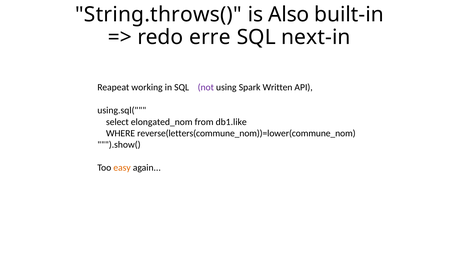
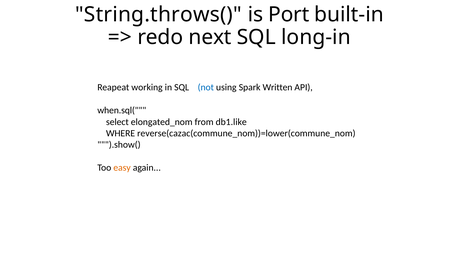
Also: Also -> Port (289, 15)
erre: erre -> next (210, 37)
next-in: next-in -> long-in (316, 37)
not colour: purple -> blue (206, 87)
using.sql(: using.sql( -> when.sql( (122, 110)
reverse(letters(commune_nom))=lower(commune_nom: reverse(letters(commune_nom))=lower(commune_nom -> reverse(cazac(commune_nom))=lower(commune_nom (246, 133)
